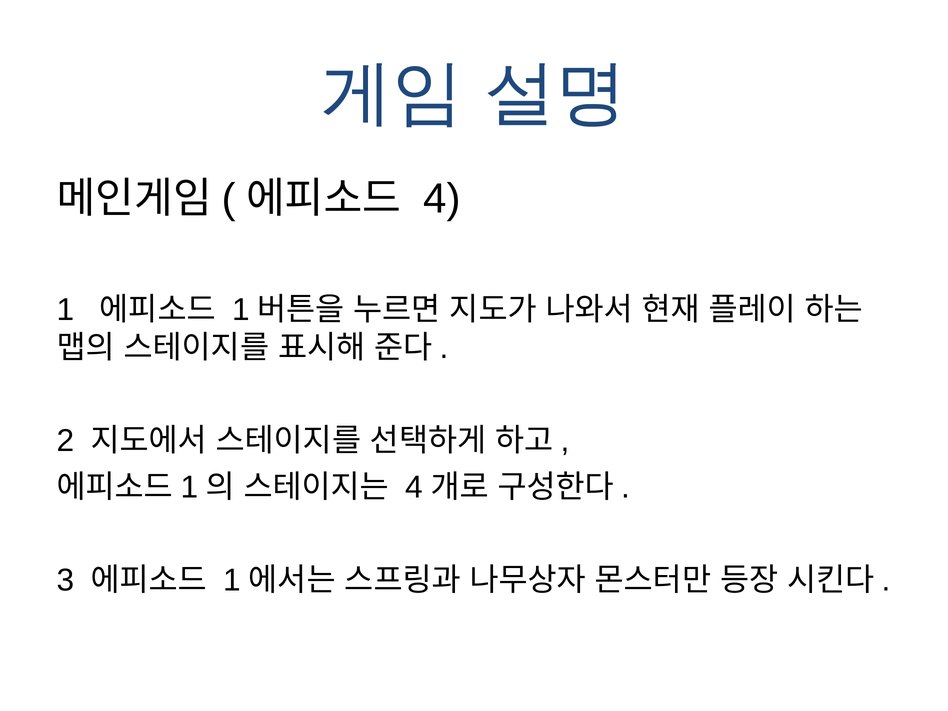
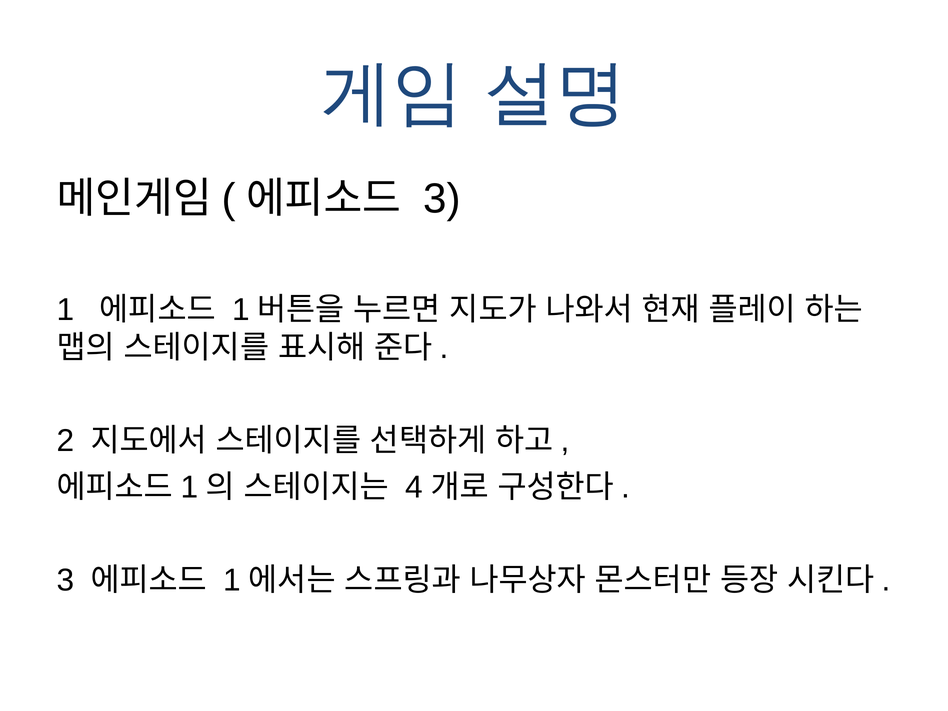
4: 4 -> 3 (442, 199)
